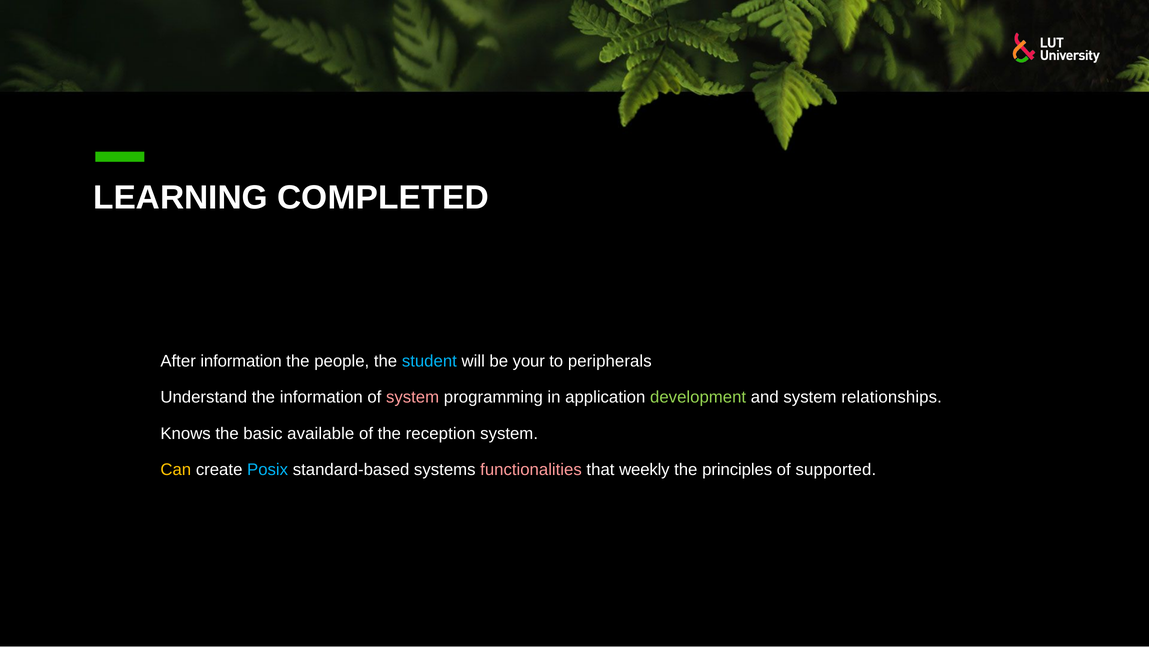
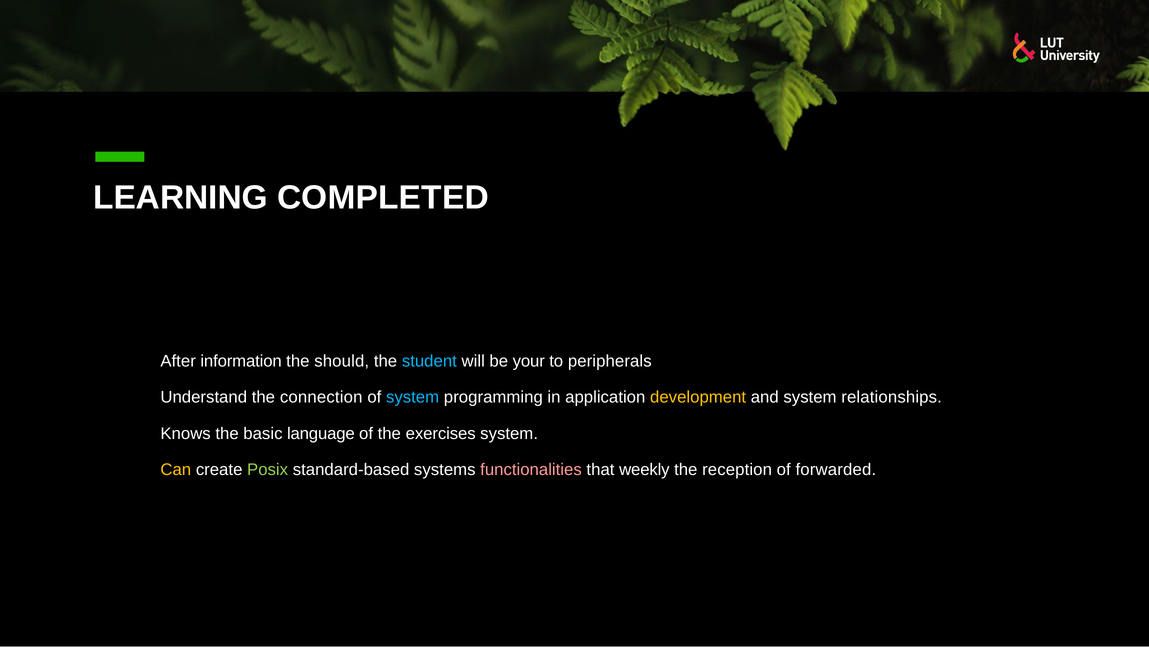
people: people -> should (342, 361)
the information: information -> connection (321, 397)
system colour: pink -> light blue (413, 397)
development colour: light green -> yellow (698, 397)
available: available -> language (321, 433)
reception: reception -> exercises (441, 433)
Posix colour: light blue -> light green (268, 469)
principles: principles -> reception (737, 469)
supported: supported -> forwarded (836, 469)
